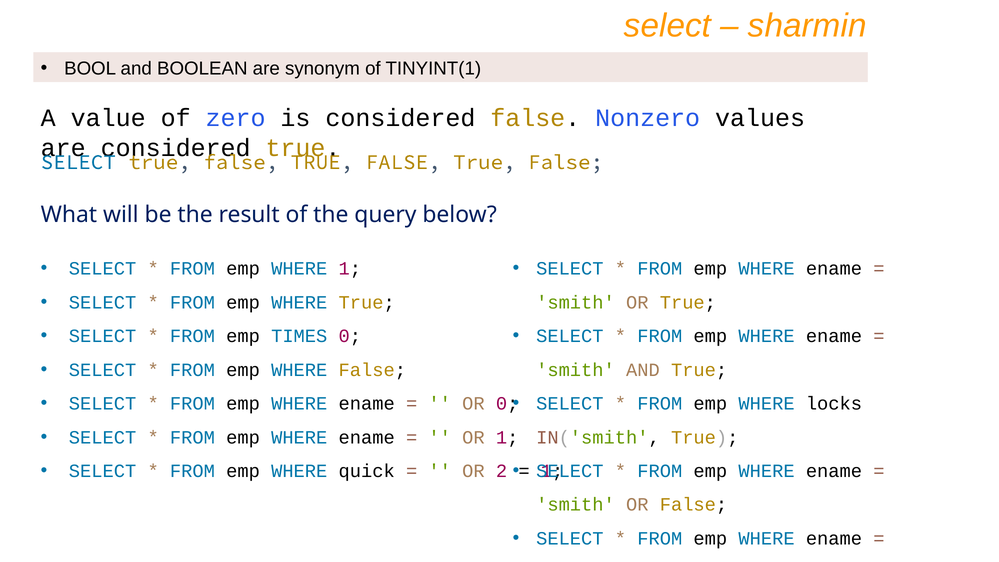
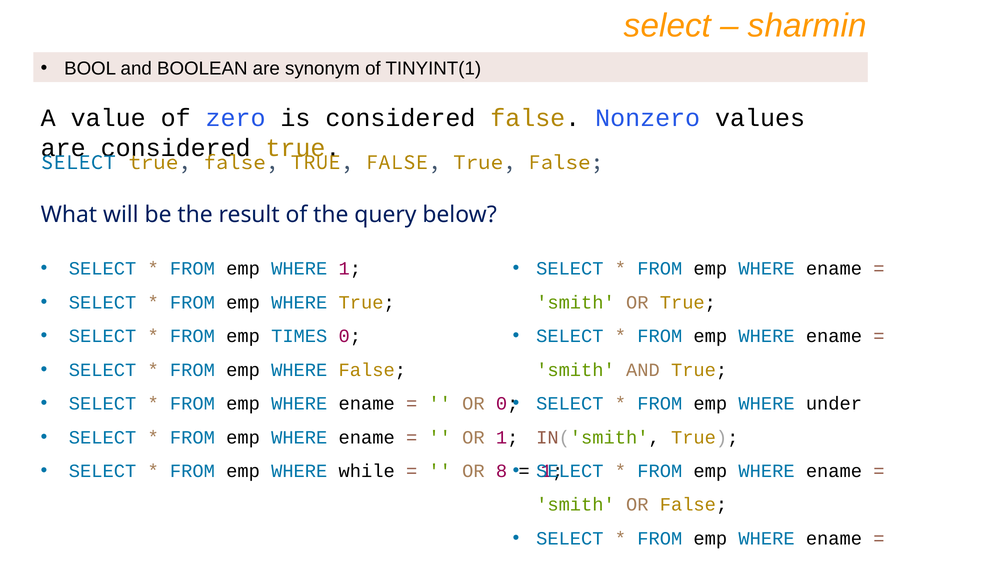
locks: locks -> under (834, 404)
quick: quick -> while (367, 471)
2: 2 -> 8 (502, 471)
